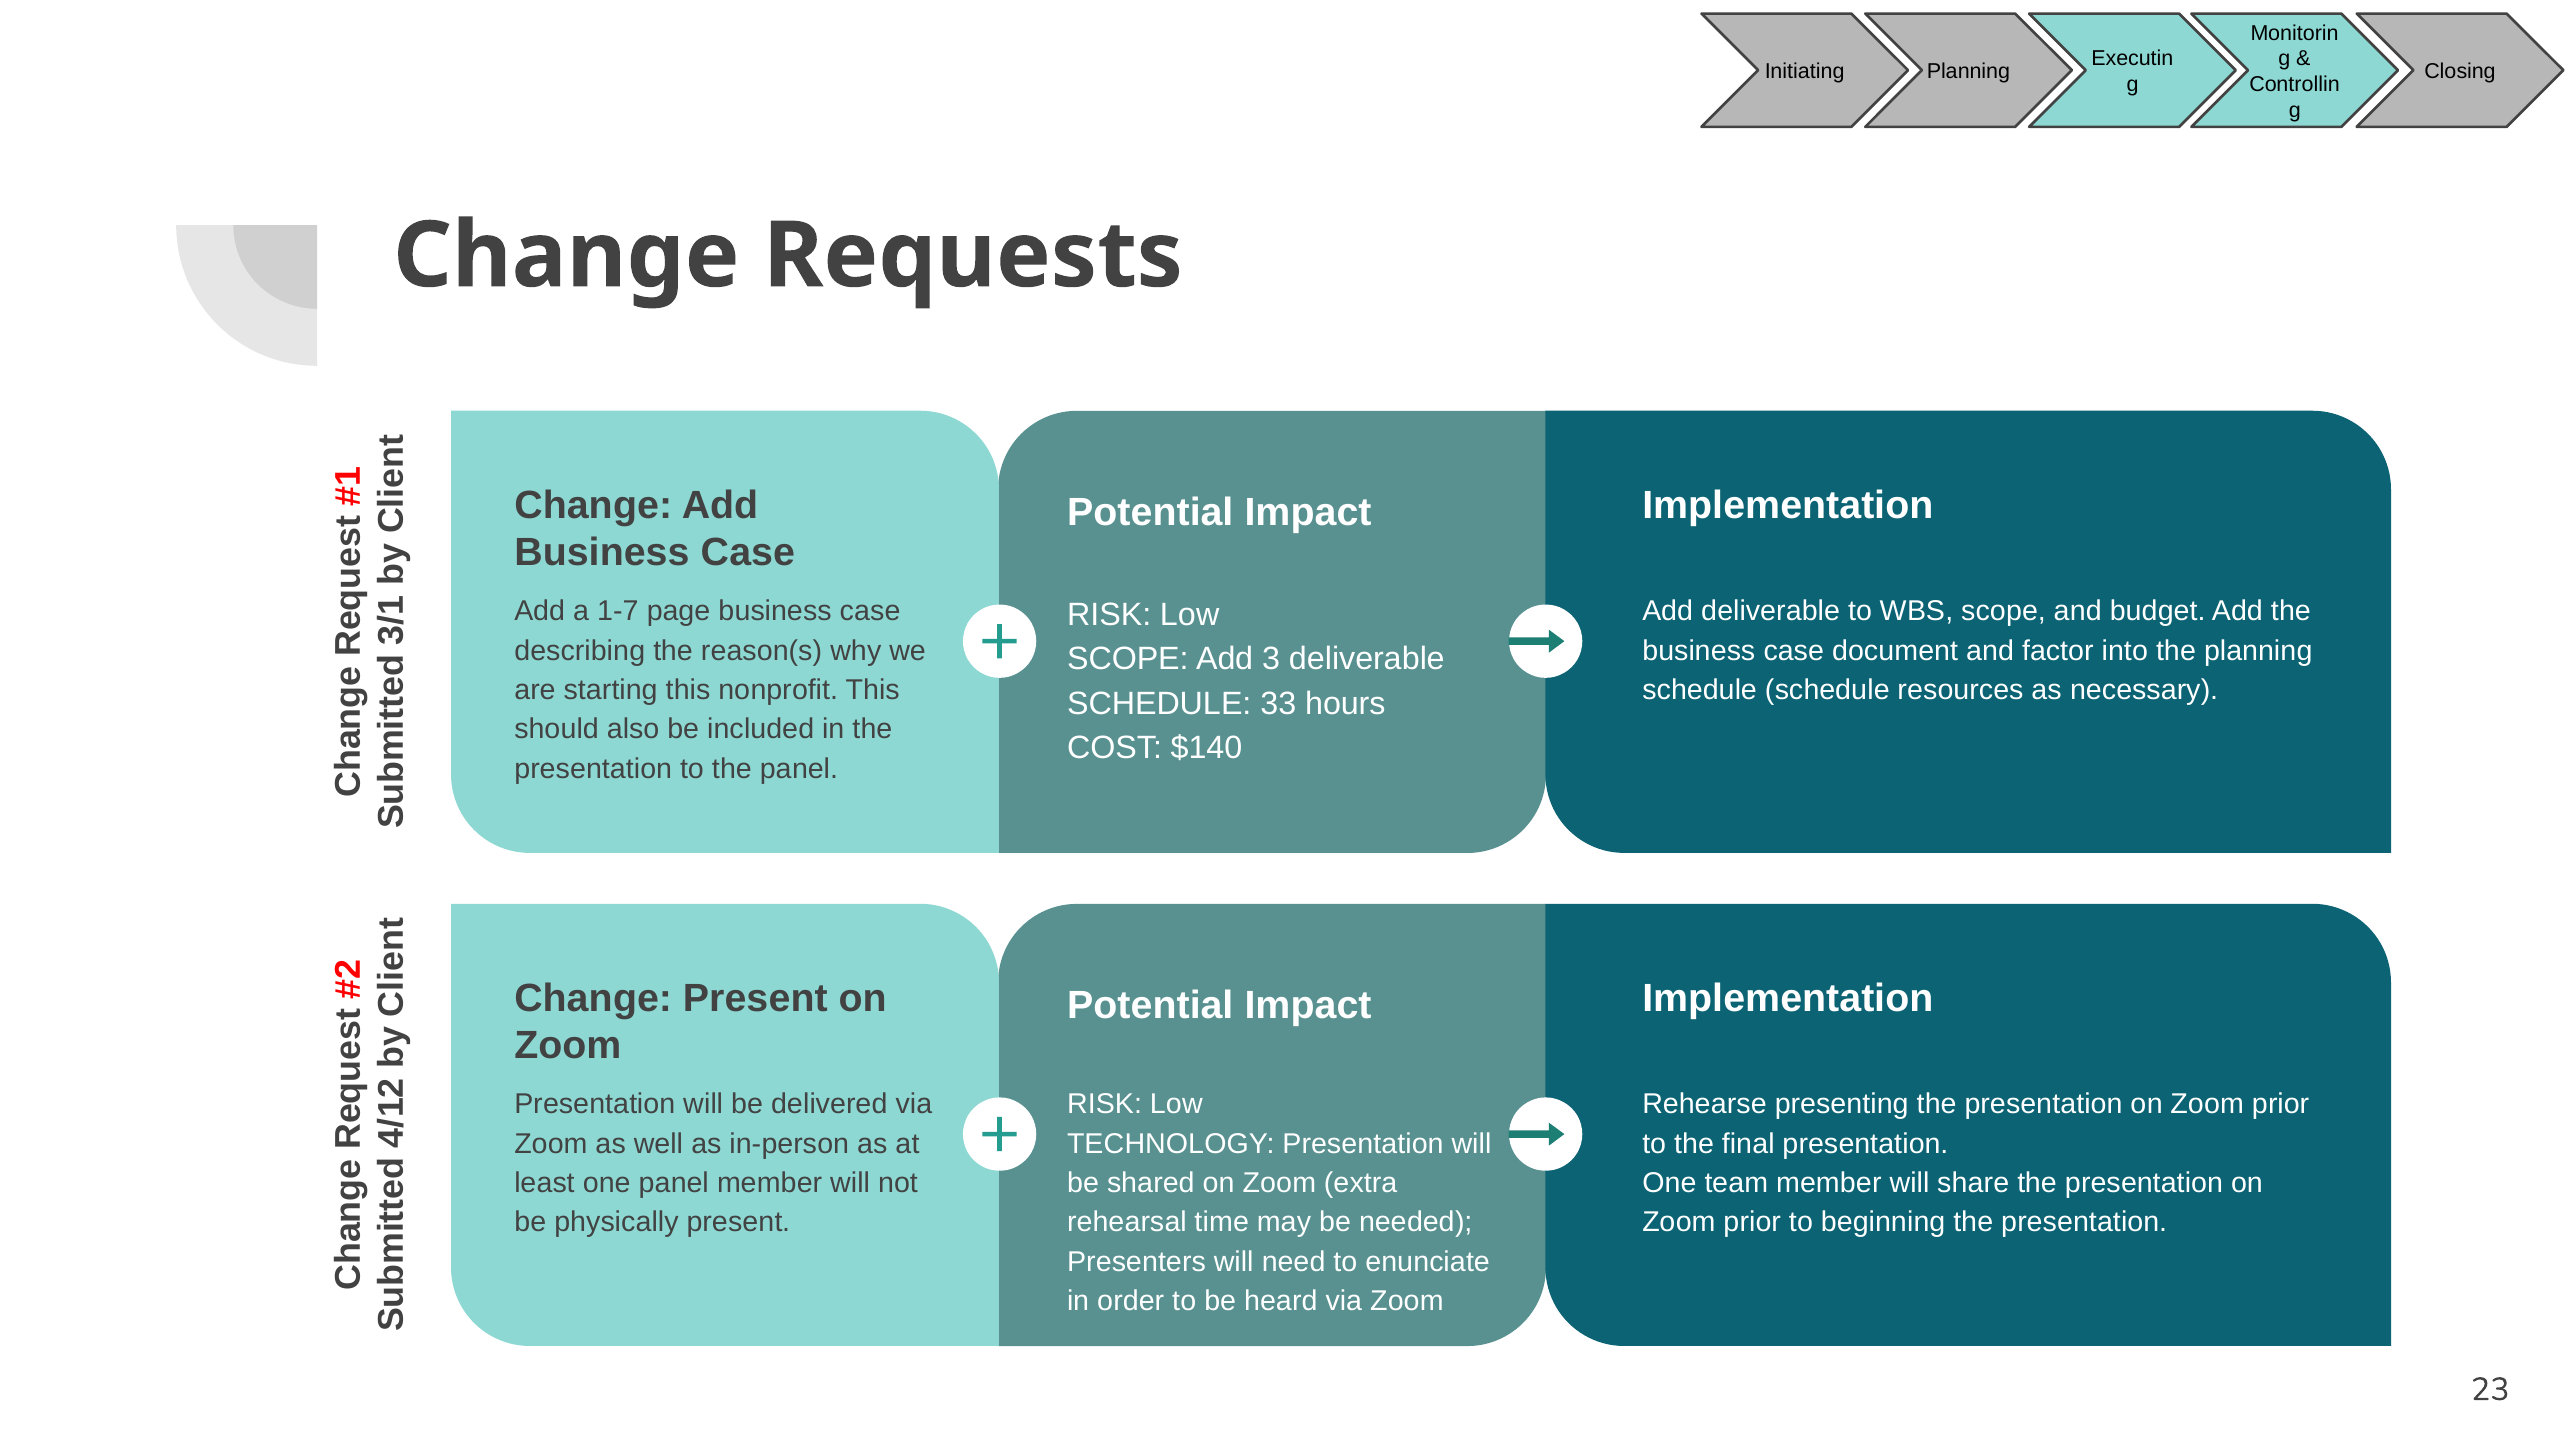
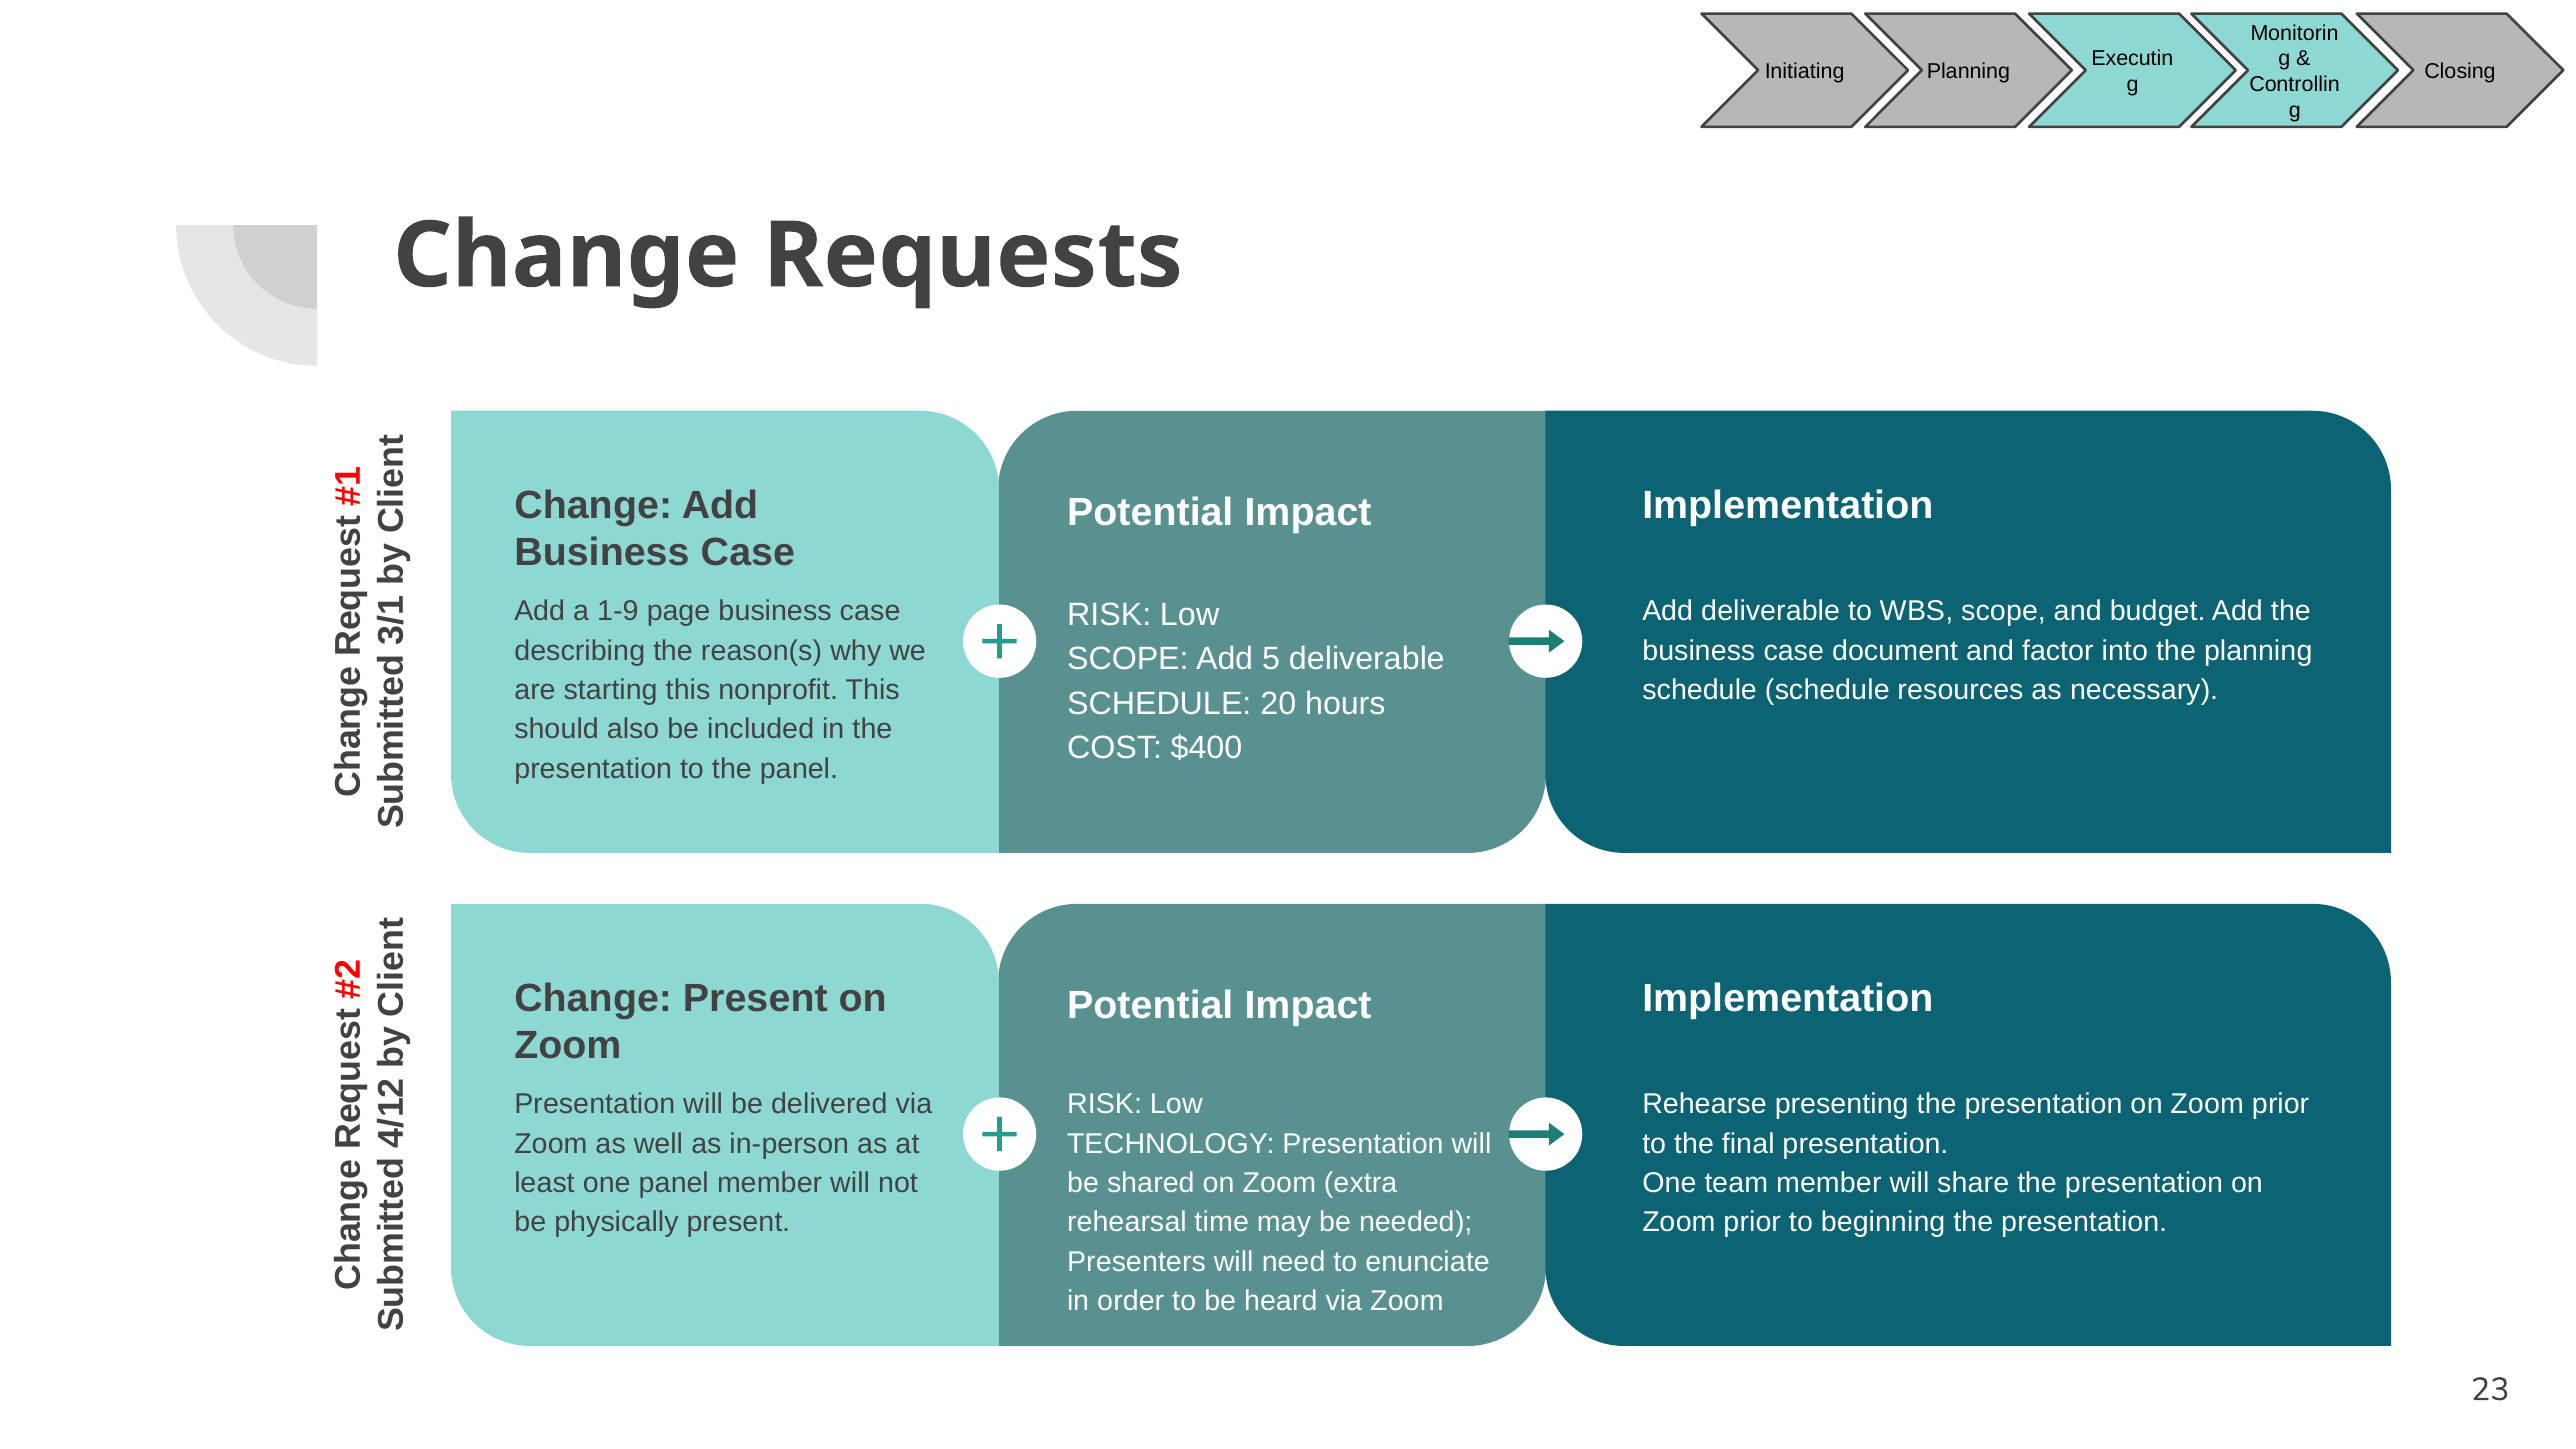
1-7: 1-7 -> 1-9 (618, 611)
Add 3: 3 -> 5 (1271, 659)
33: 33 -> 20 (1278, 704)
$140: $140 -> $400 (1206, 748)
